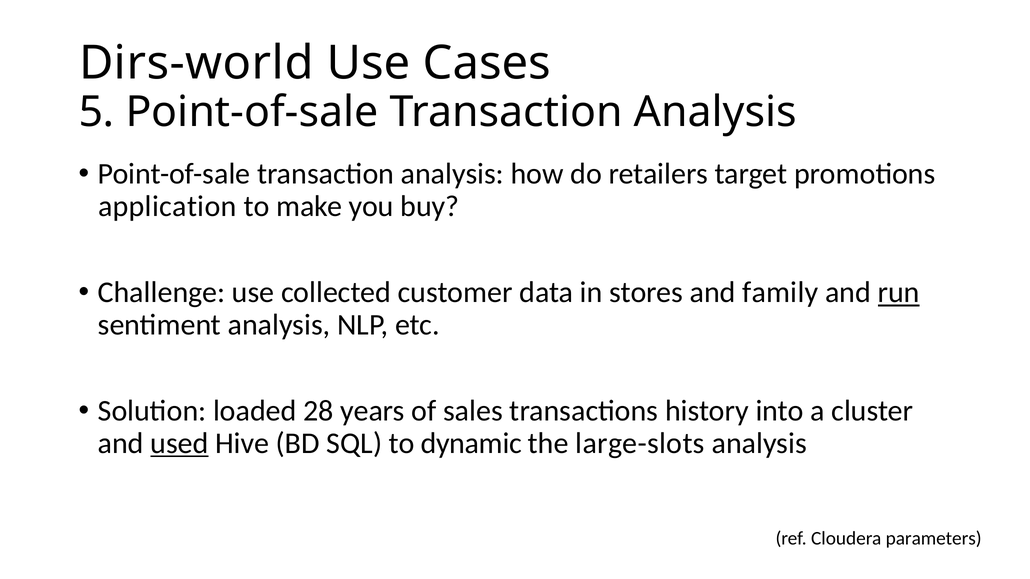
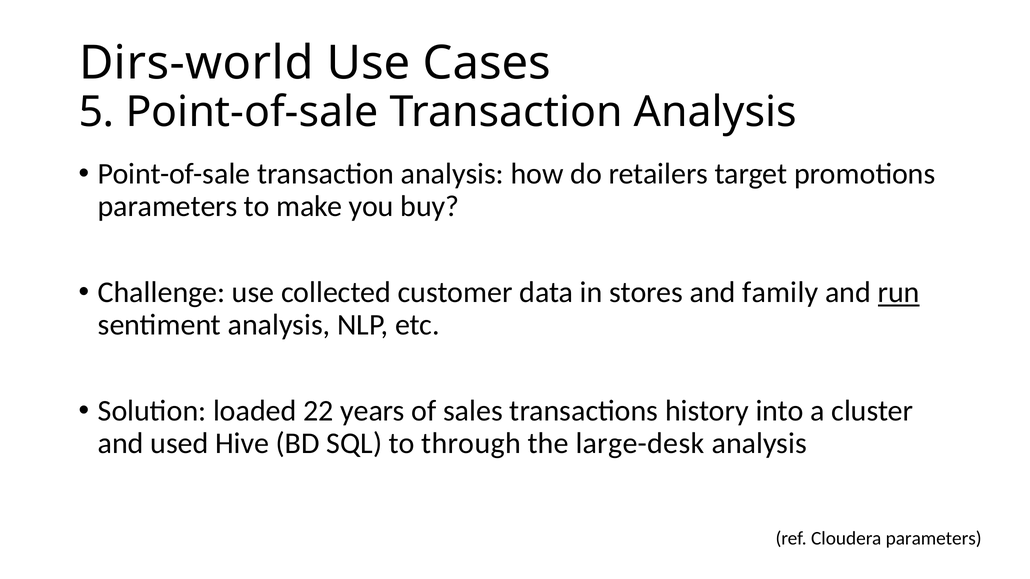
application: application -> parameters (168, 206)
28: 28 -> 22 (319, 411)
used underline: present -> none (180, 444)
dynamic: dynamic -> through (471, 444)
large-slots: large-slots -> large-desk (640, 444)
